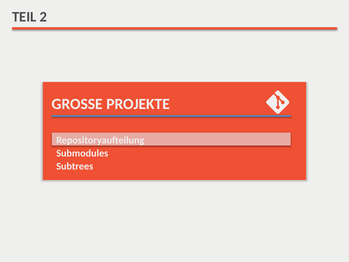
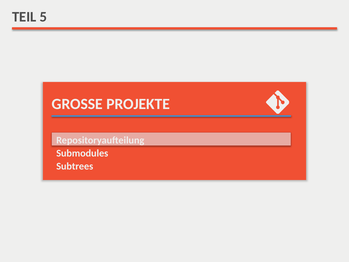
2: 2 -> 5 (43, 17)
